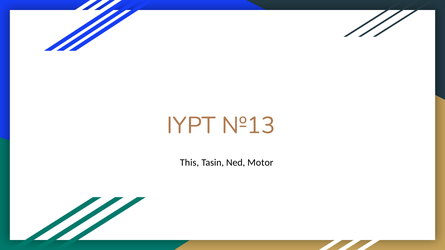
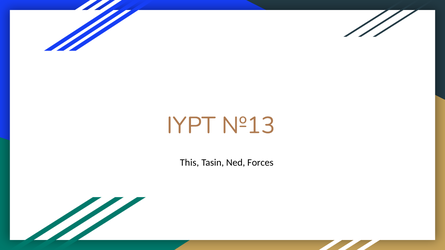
Motor: Motor -> Forces (260, 163)
